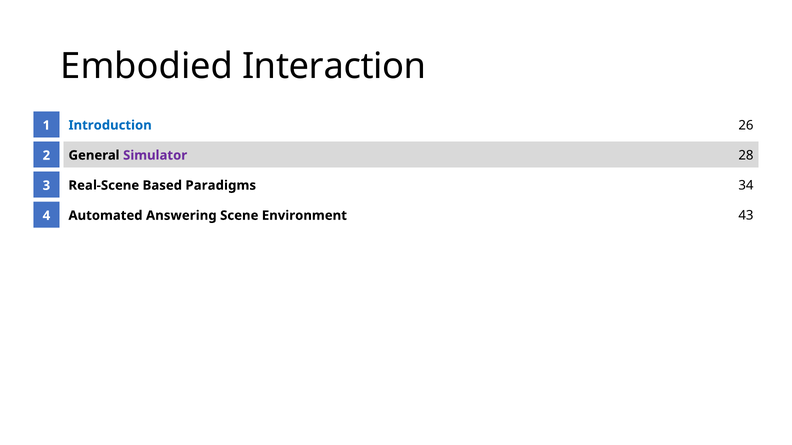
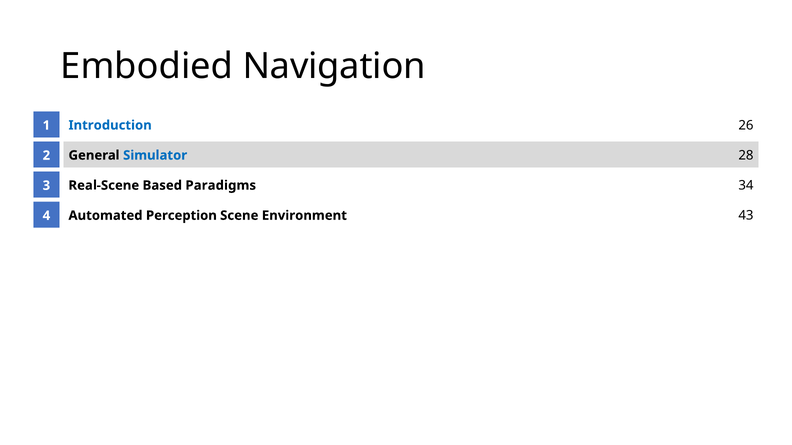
Interaction: Interaction -> Navigation (334, 67)
Simulator colour: purple -> blue (155, 155)
Answering: Answering -> Perception (181, 216)
